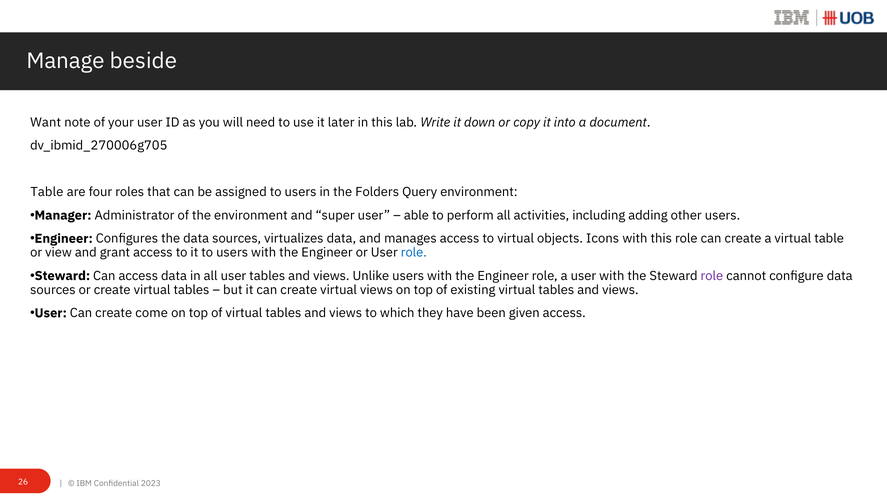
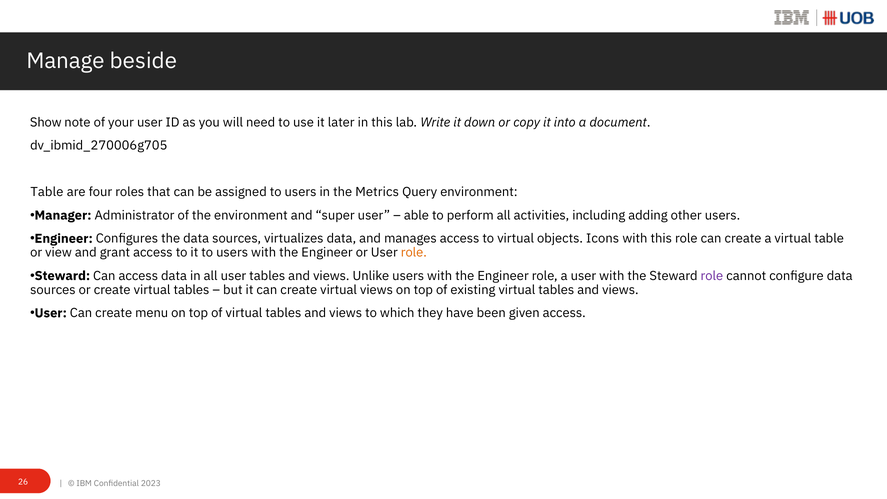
Want: Want -> Show (46, 122)
Folders: Folders -> Metrics (377, 192)
role colour: blue -> orange (414, 253)
come: come -> menu (152, 313)
